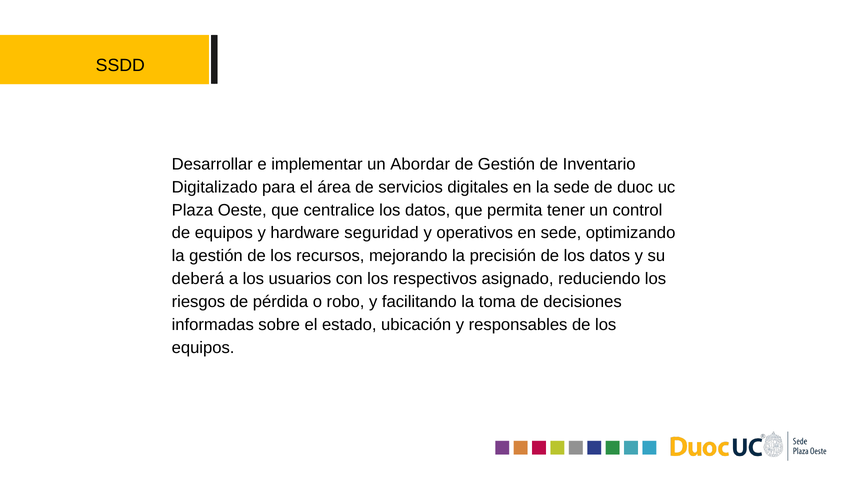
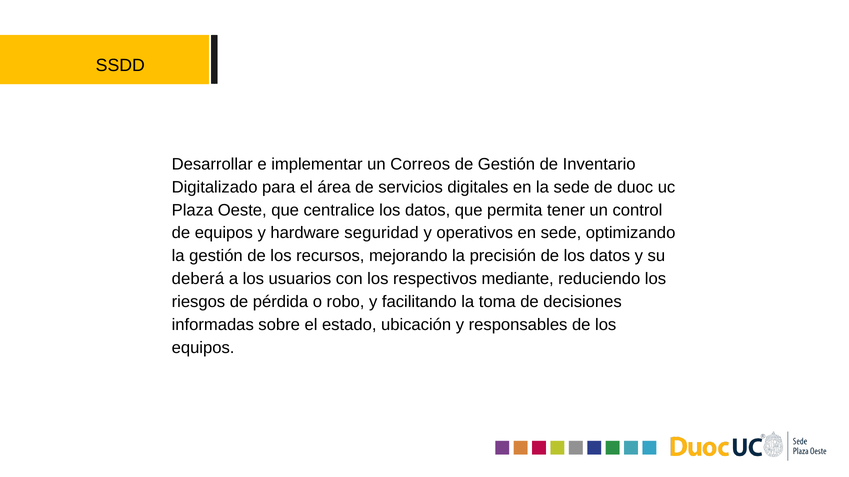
Abordar: Abordar -> Correos (420, 164)
asignado: asignado -> mediante (518, 279)
